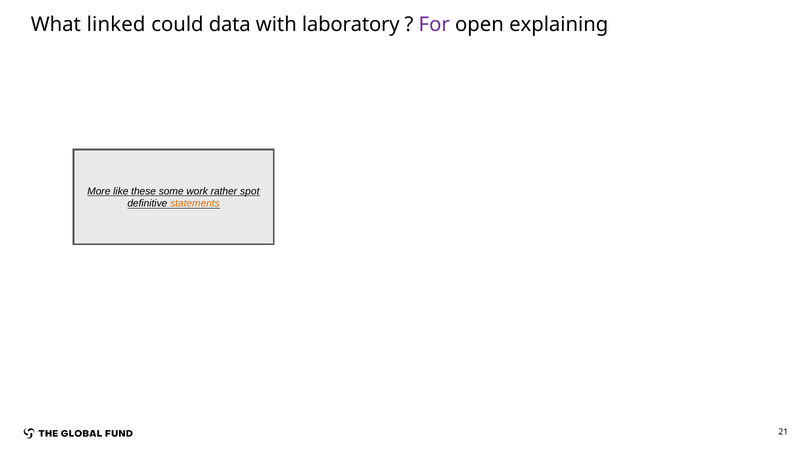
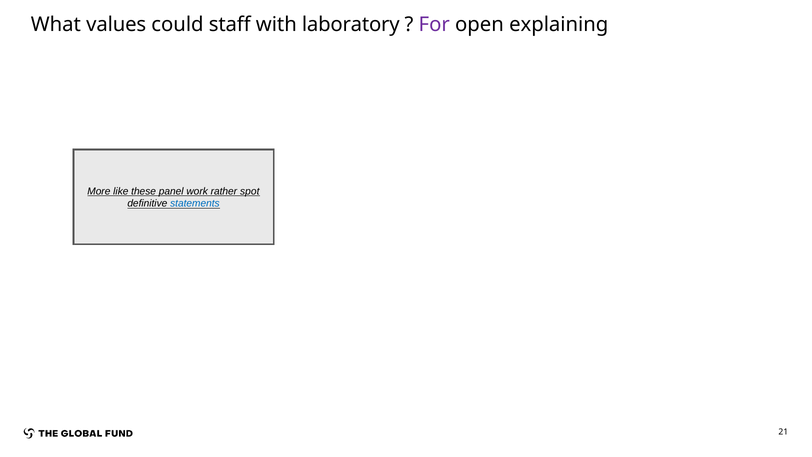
linked: linked -> values (116, 25)
data: data -> staff (230, 25)
some: some -> panel (171, 191)
statements colour: orange -> blue (195, 204)
